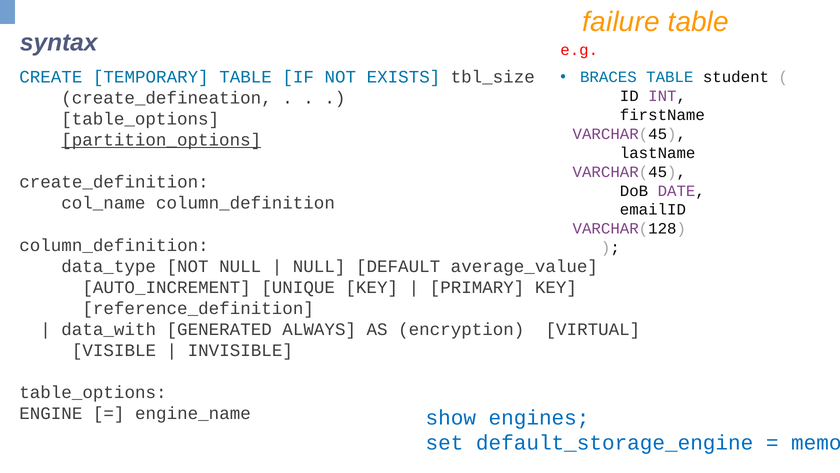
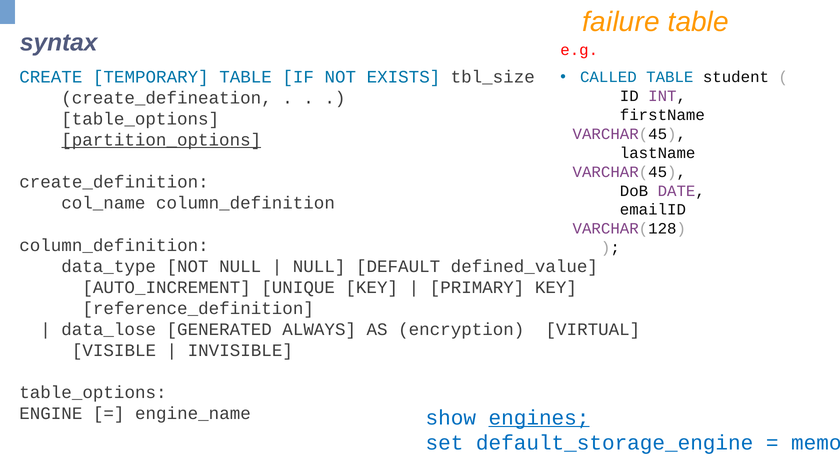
BRACES: BRACES -> CALLED (608, 77)
average_value: average_value -> defined_value (524, 266)
data_with: data_with -> data_lose (109, 329)
engines underline: none -> present (539, 417)
